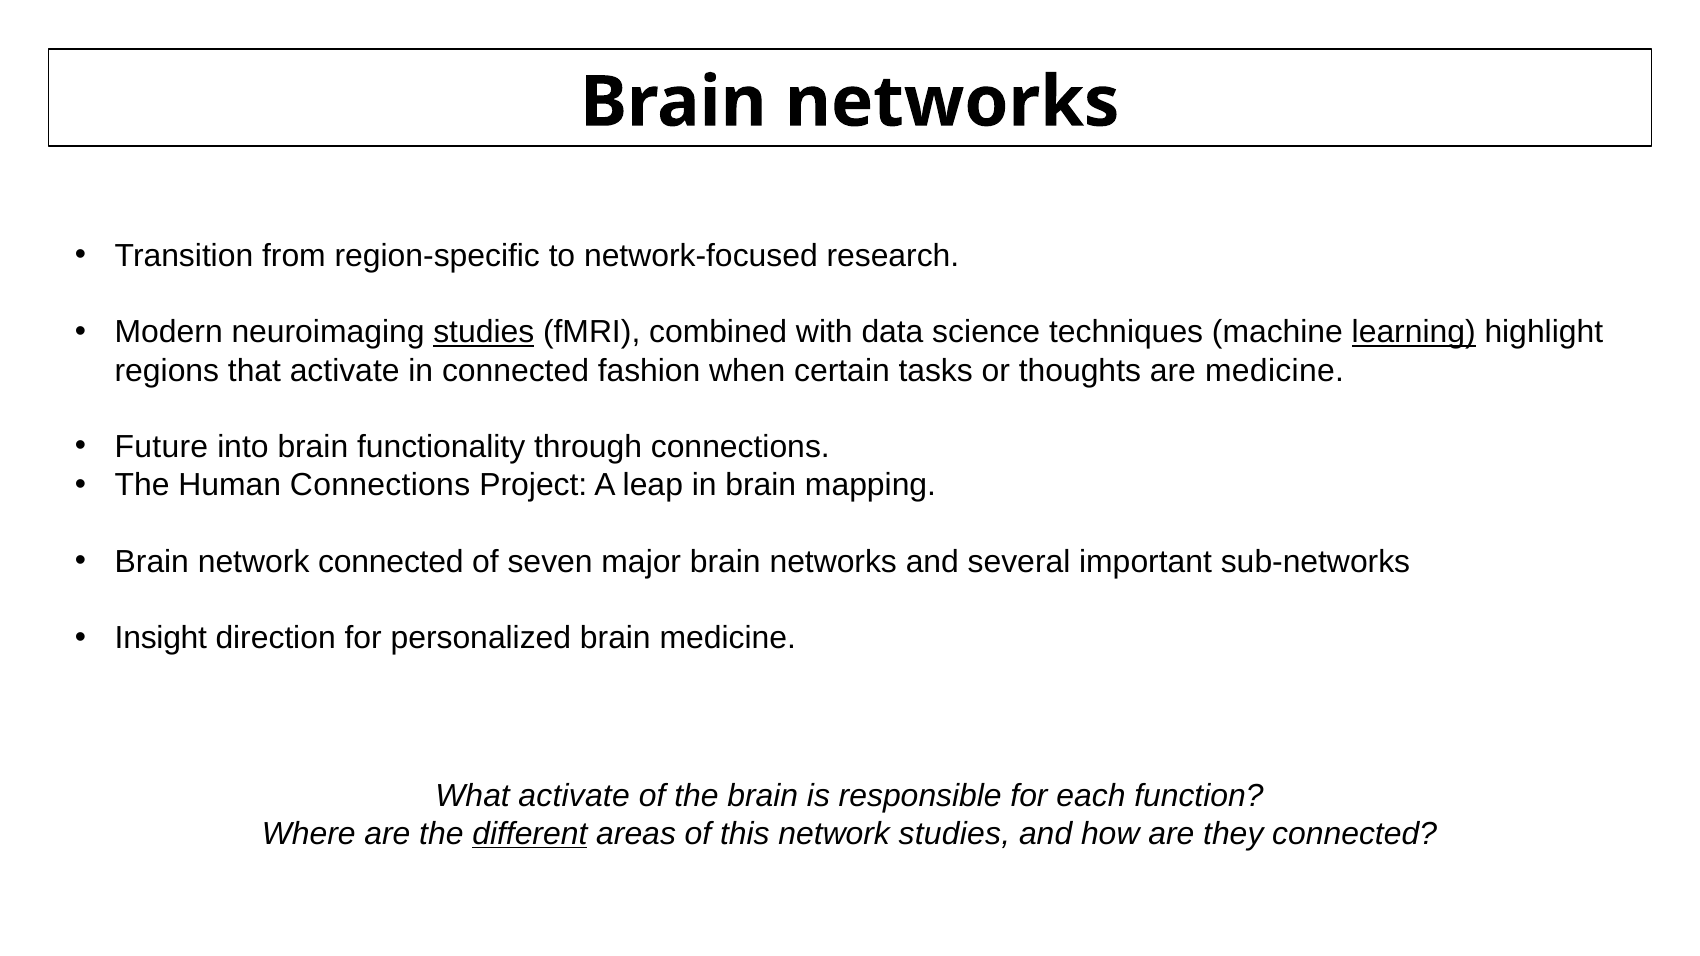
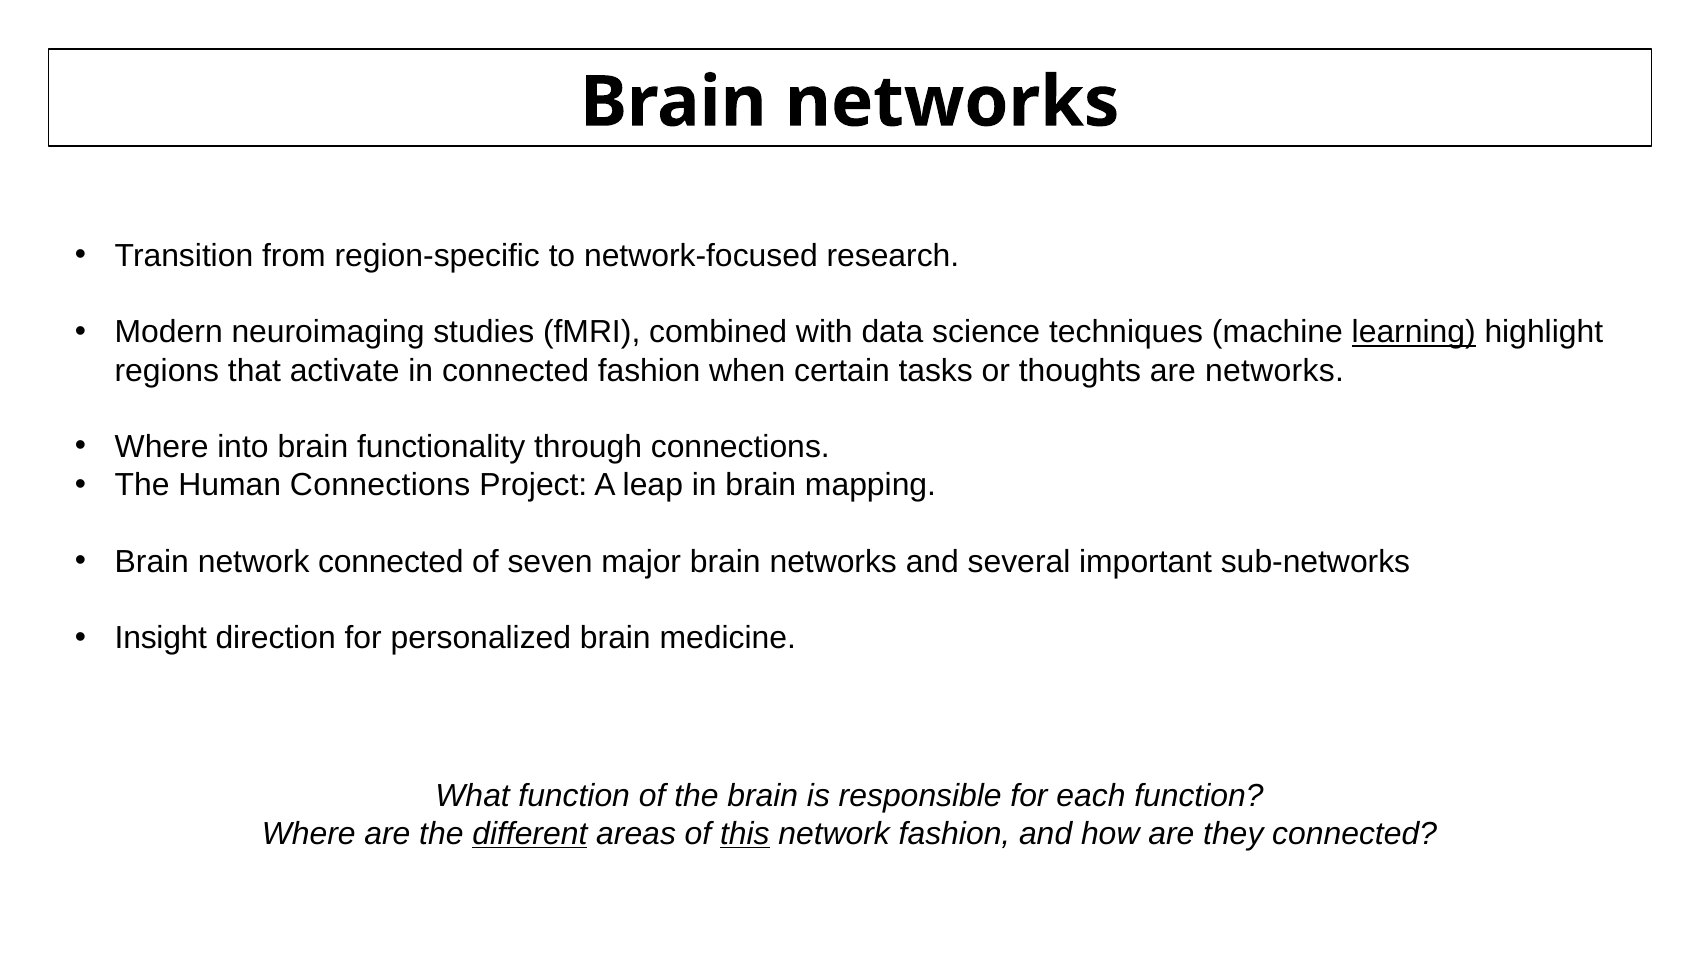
studies underline: present -> none (484, 333)
are medicine: medicine -> networks (1275, 371)
Future: Future -> Where (162, 447)
What activate: activate -> function (574, 796)
this underline: none -> present (745, 834)
network studies: studies -> fashion (955, 834)
